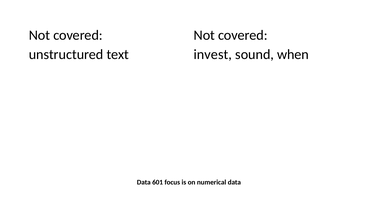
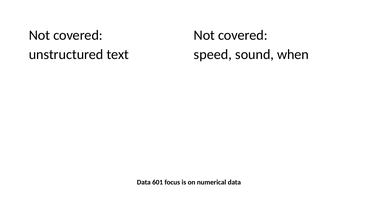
invest: invest -> speed (213, 54)
